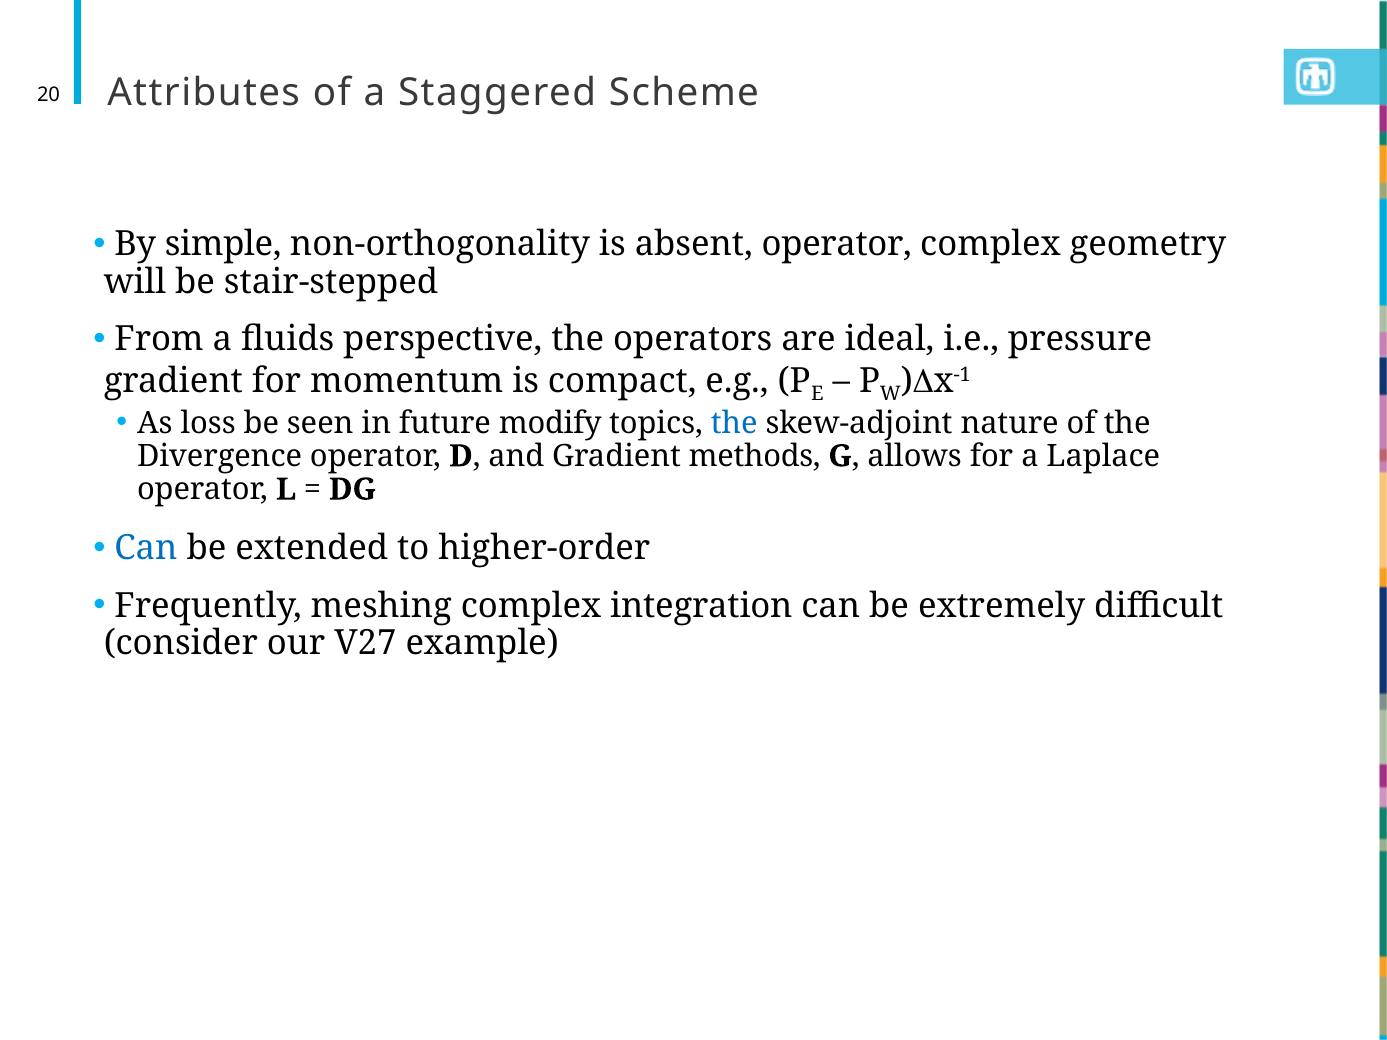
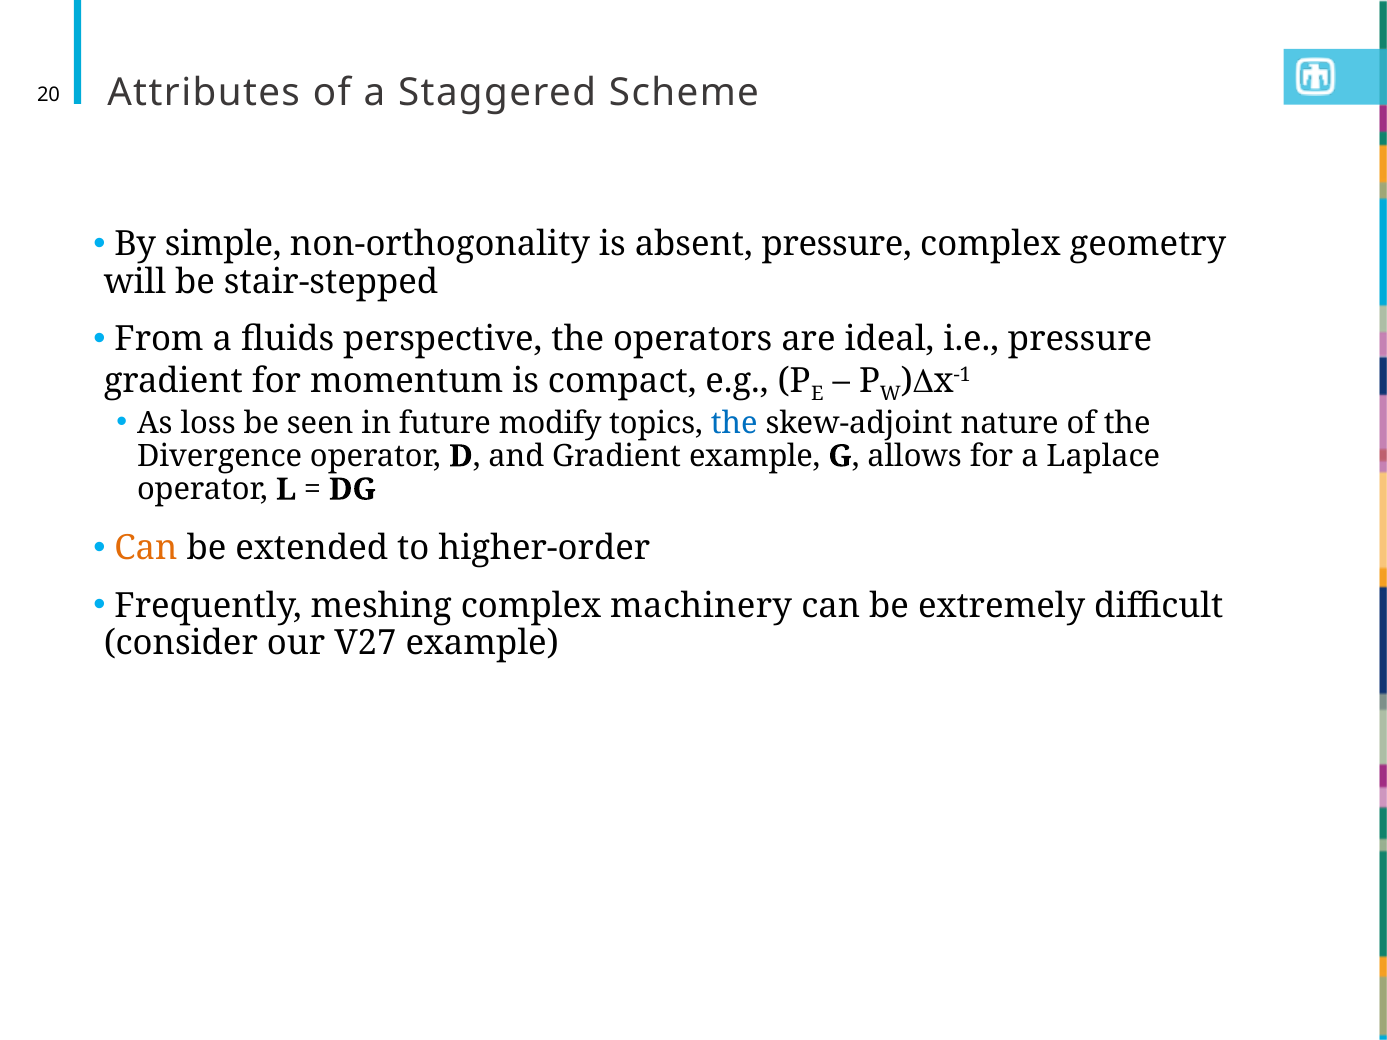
absent operator: operator -> pressure (837, 244)
Gradient methods: methods -> example (755, 456)
Can colour: blue -> orange (146, 548)
integration: integration -> machinery (701, 606)
